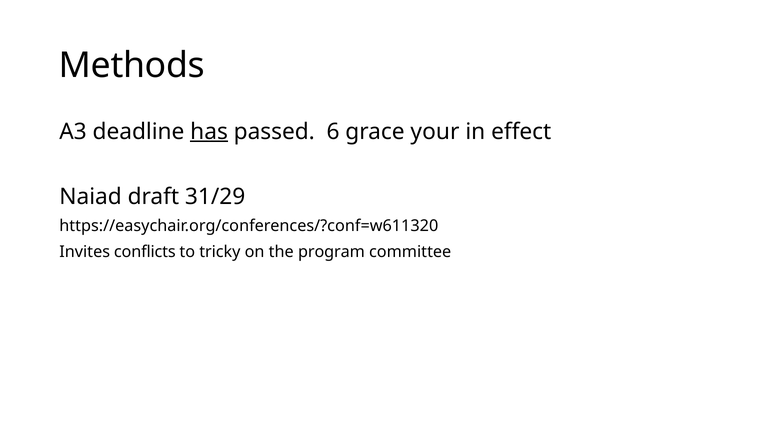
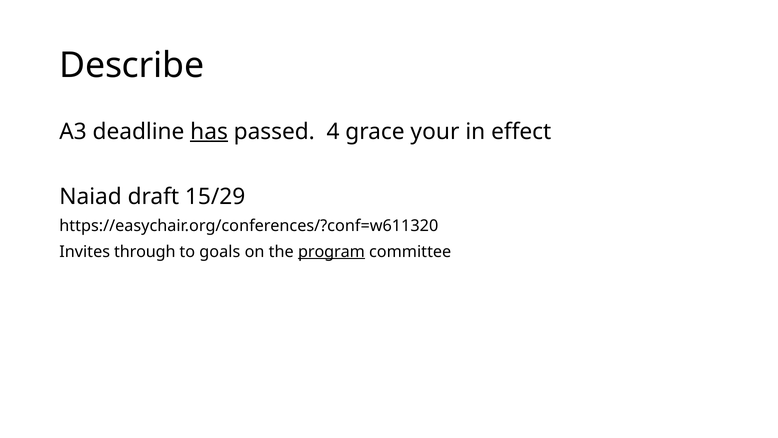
Methods: Methods -> Describe (132, 65)
6: 6 -> 4 (333, 131)
31/29: 31/29 -> 15/29 (215, 197)
conflicts: conflicts -> through (145, 251)
tricky: tricky -> goals (220, 251)
program underline: none -> present (331, 251)
